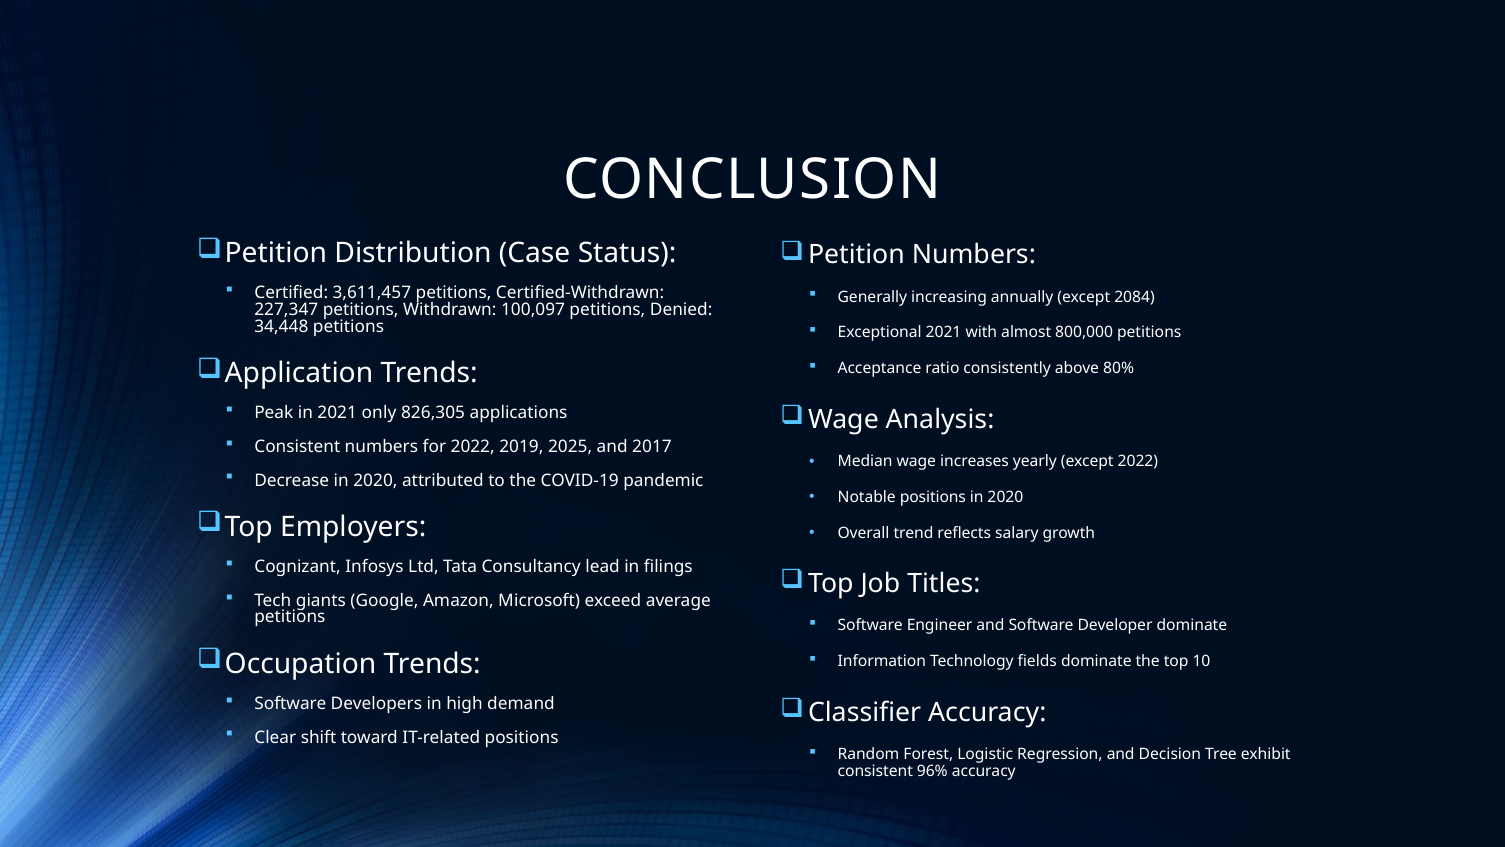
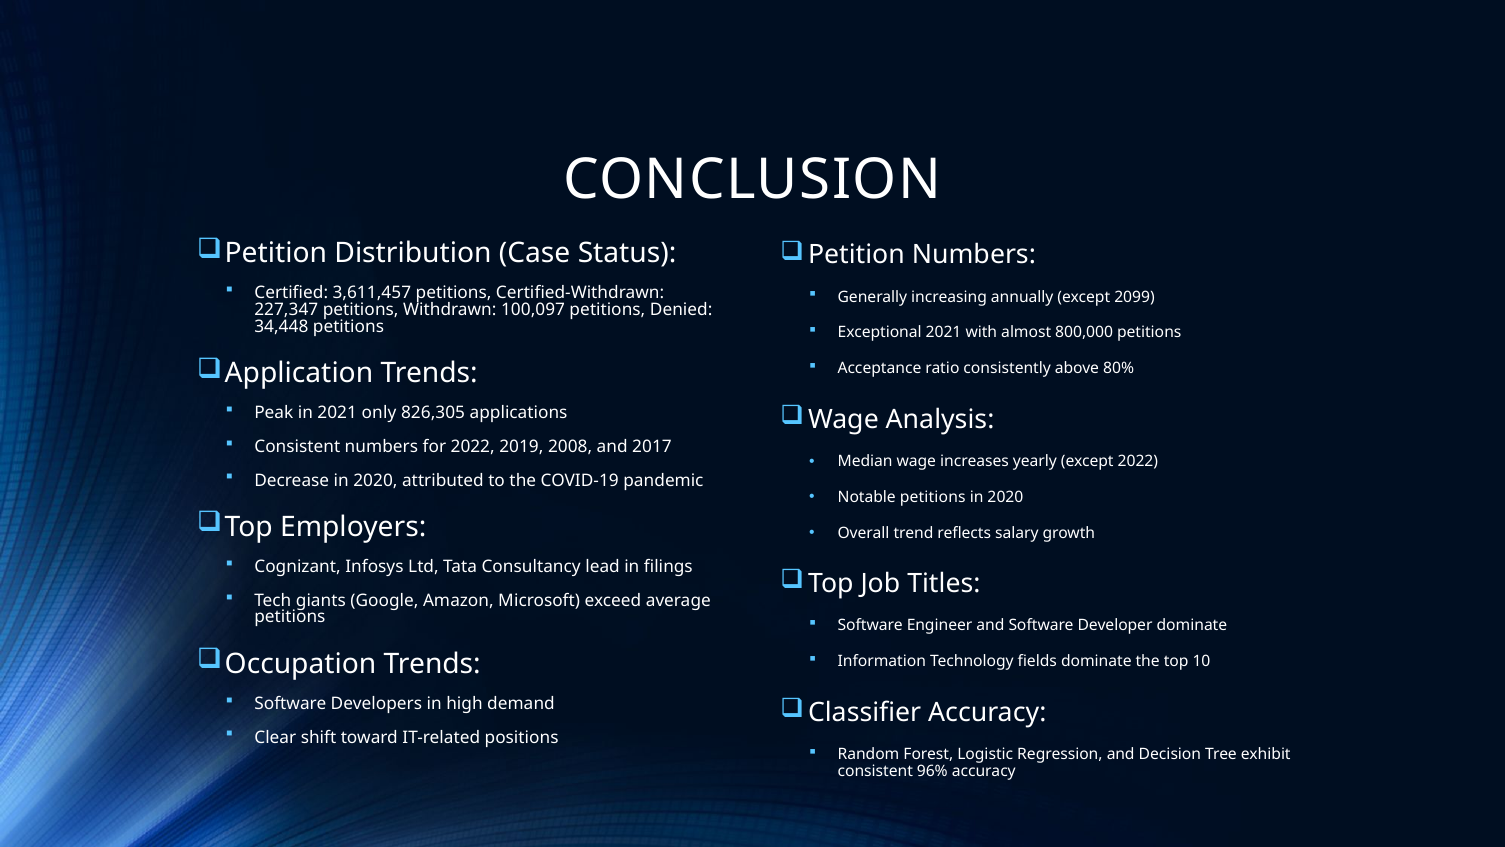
2084: 2084 -> 2099 (1135, 297)
2025: 2025 -> 2008 (570, 447)
Notable positions: positions -> petitions (933, 497)
